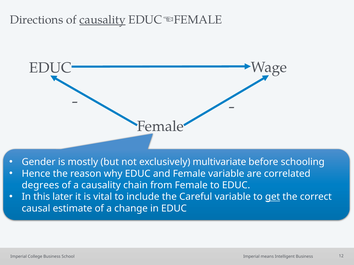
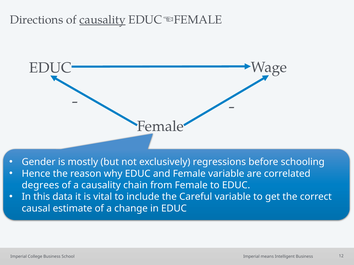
multivariate: multivariate -> regressions (219, 162)
later: later -> data (63, 197)
get underline: present -> none (273, 197)
